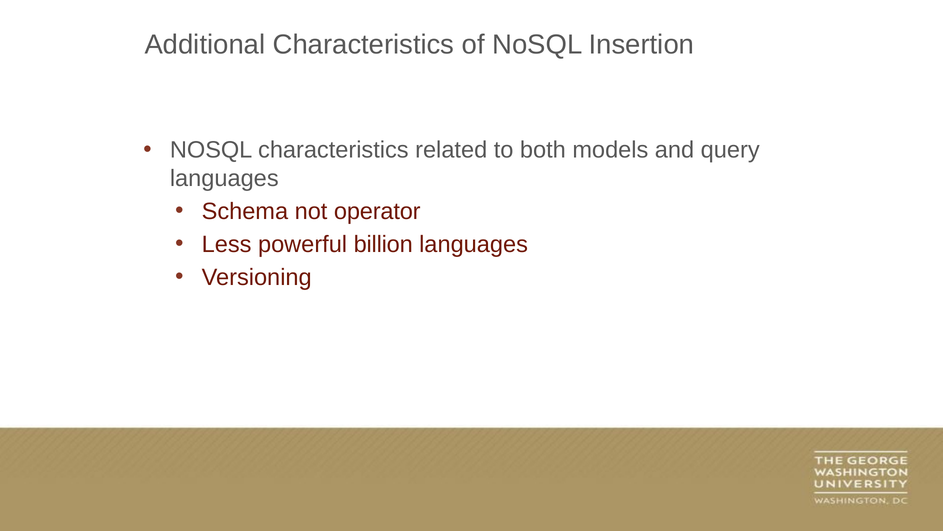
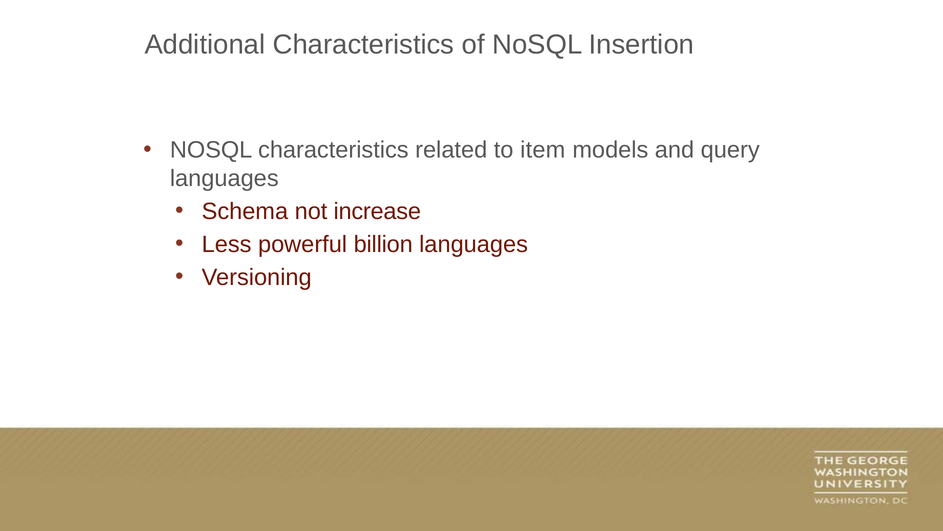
both: both -> item (543, 150)
operator: operator -> increase (377, 211)
